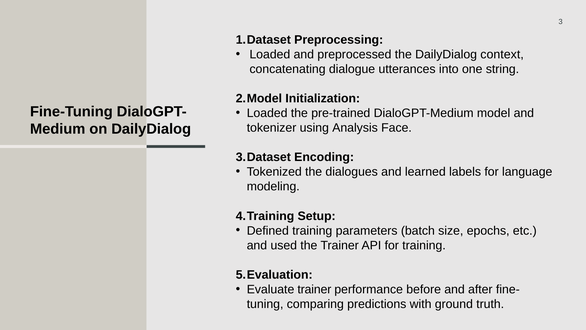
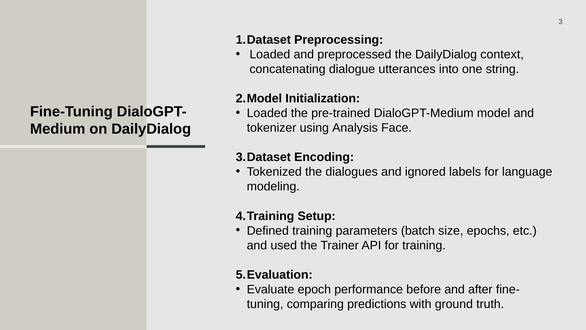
learned: learned -> ignored (425, 172)
Evaluate trainer: trainer -> epoch (314, 289)
